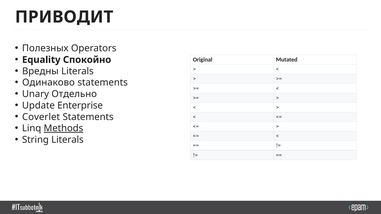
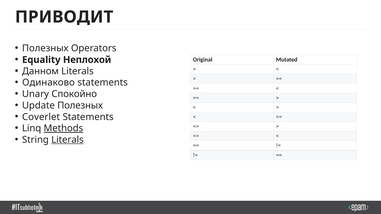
Спокойно: Спокойно -> Неплохой (87, 60)
Вредны: Вредны -> Данном (40, 71)
Отдельно: Отдельно -> Спокойно (74, 94)
Update Enterprise: Enterprise -> Полезных (80, 106)
Literals underline: none -> present (67, 140)
